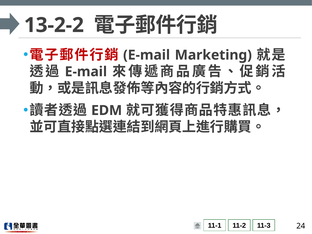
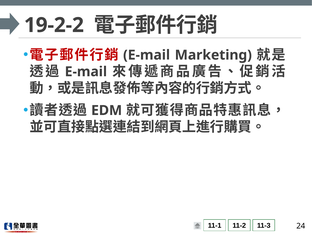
13-2-2: 13-2-2 -> 19-2-2 (54, 25)
